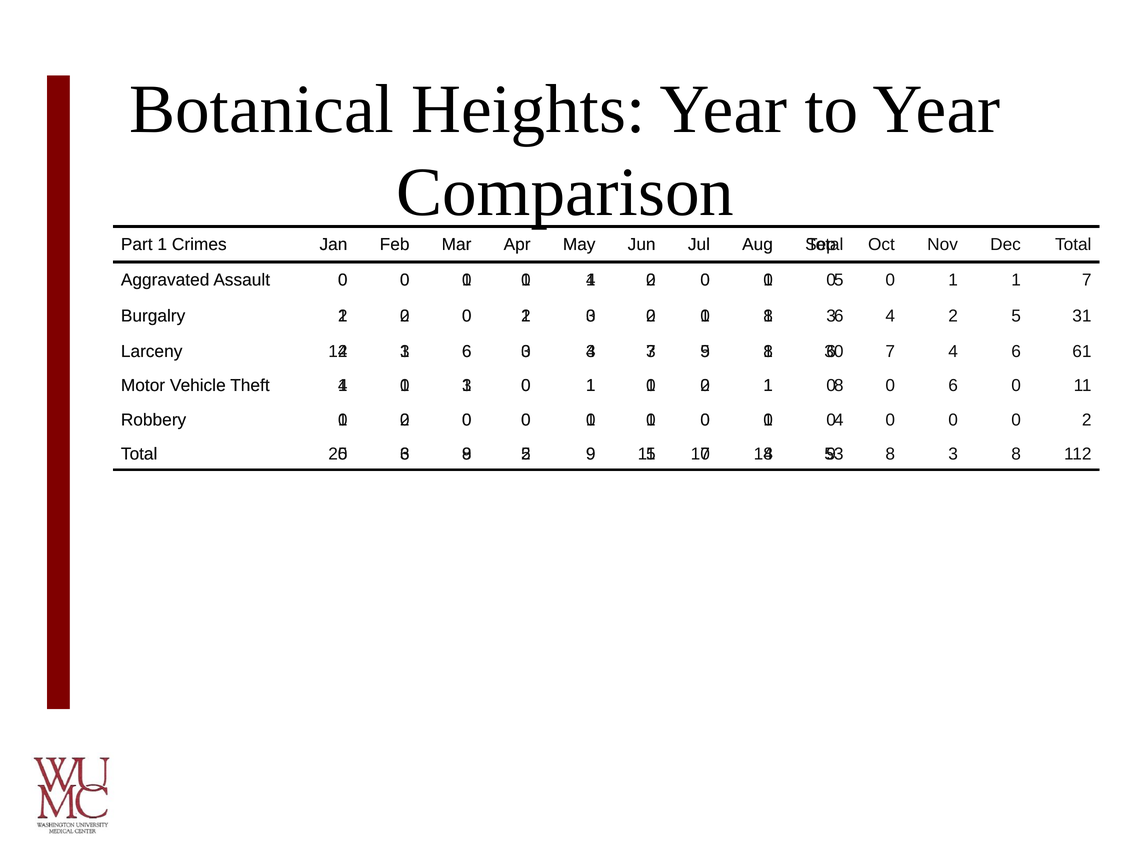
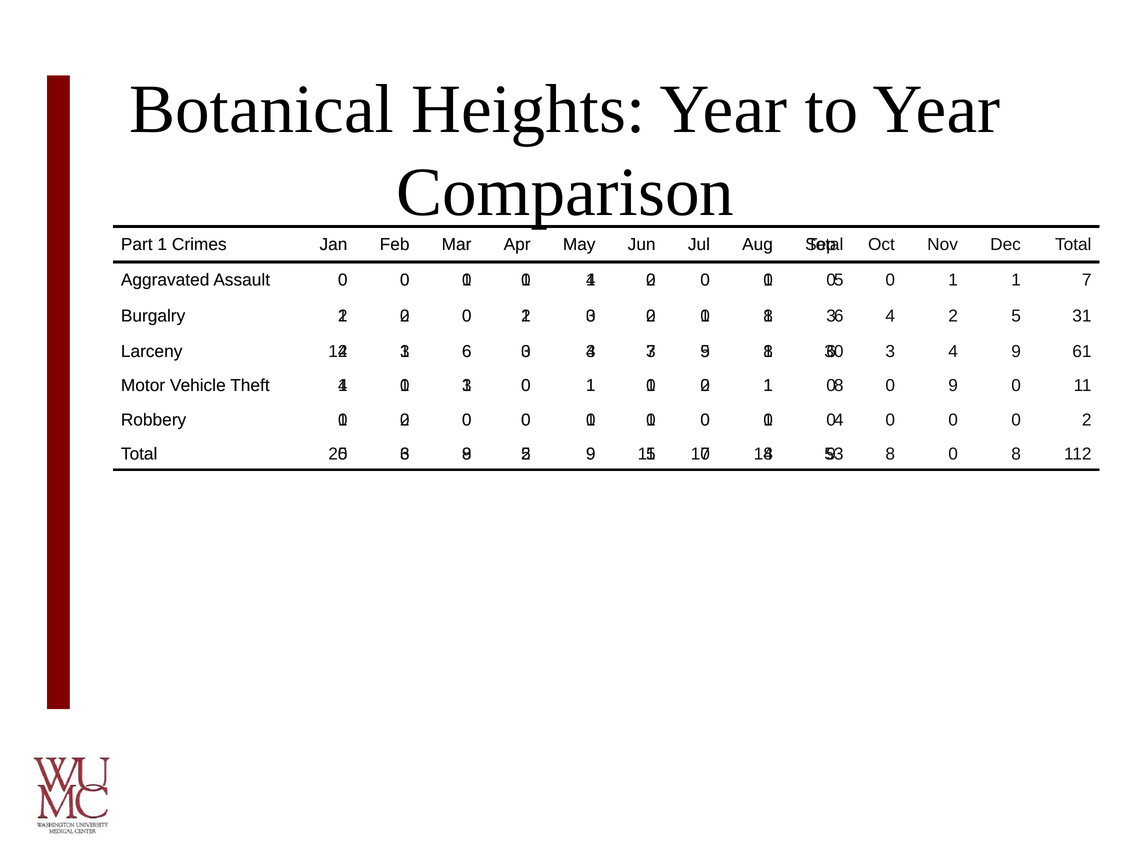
7: 7 -> 3 (890, 351)
4 6: 6 -> 9 (1016, 351)
0 6: 6 -> 9 (953, 385)
3: 3 -> 0 (953, 453)
